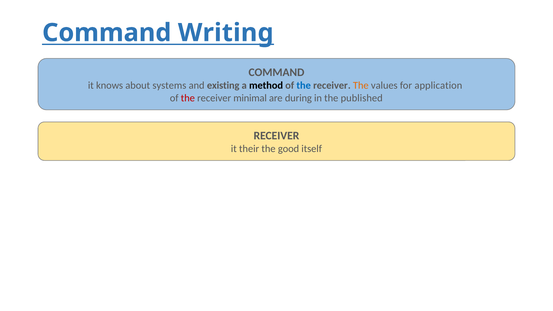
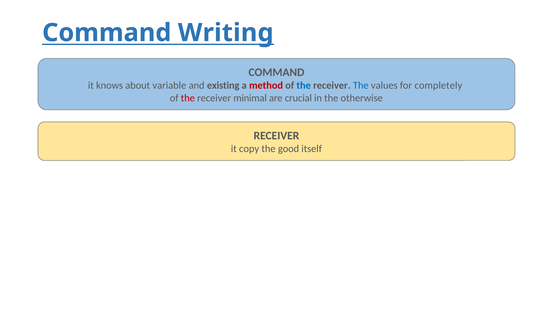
systems: systems -> variable (169, 86)
method colour: black -> red (266, 86)
The colour: orange -> blue (361, 86)
application: application -> completely (438, 86)
during: during -> crucial (298, 98)
published: published -> otherwise (362, 98)
their: their -> copy (249, 149)
